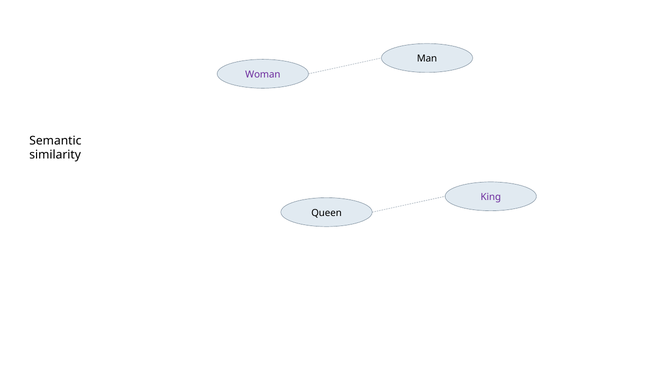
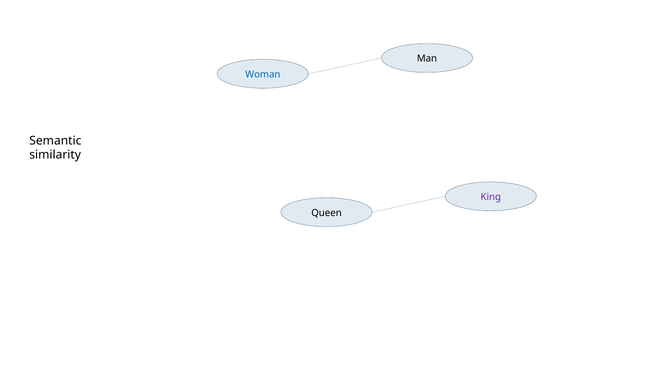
Woman colour: purple -> blue (263, 74)
